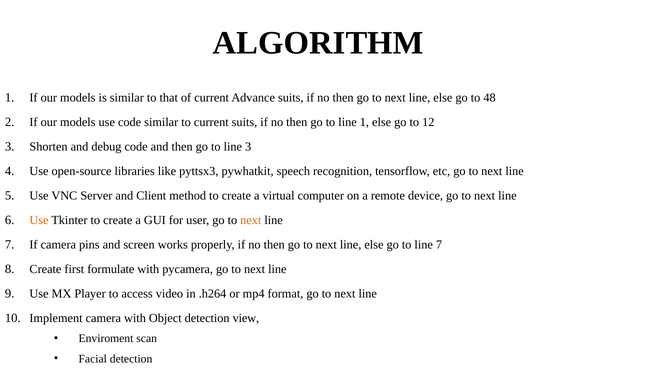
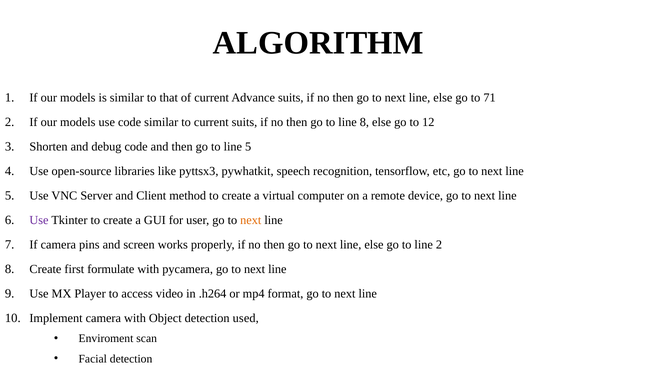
48: 48 -> 71 (490, 98)
line 1: 1 -> 8 (364, 123)
to line 3: 3 -> 5 (248, 147)
Use colour: orange -> purple (39, 221)
to line 7: 7 -> 2 (439, 245)
view: view -> used (246, 319)
